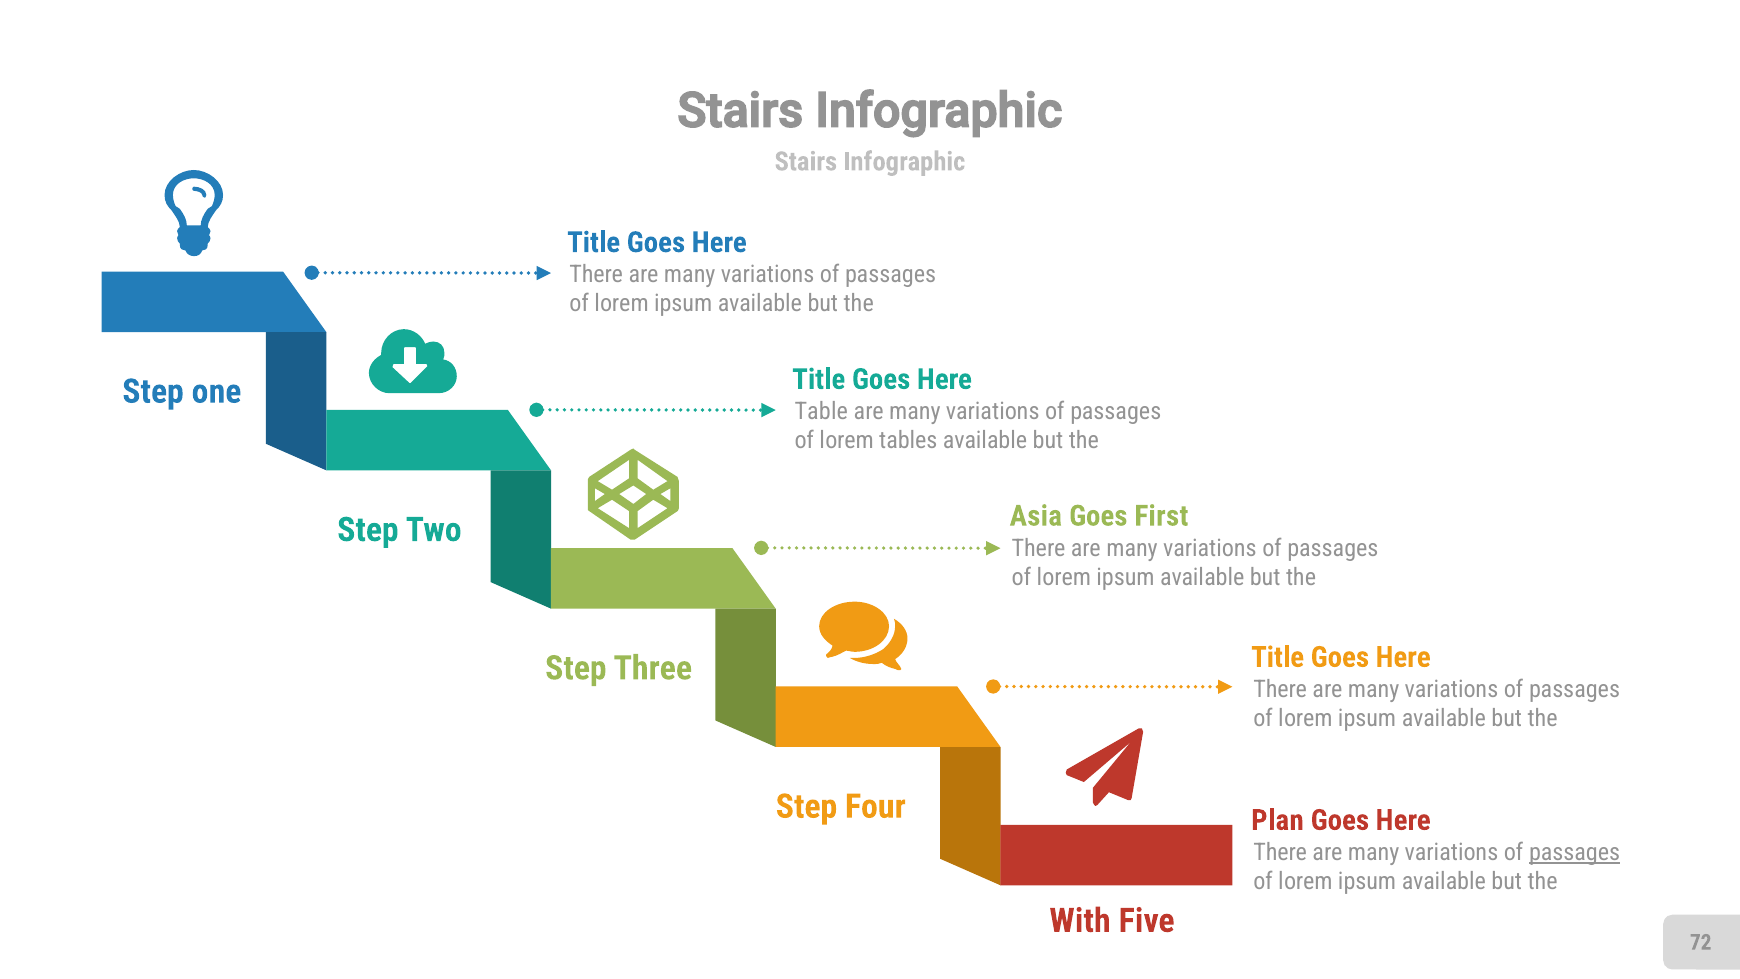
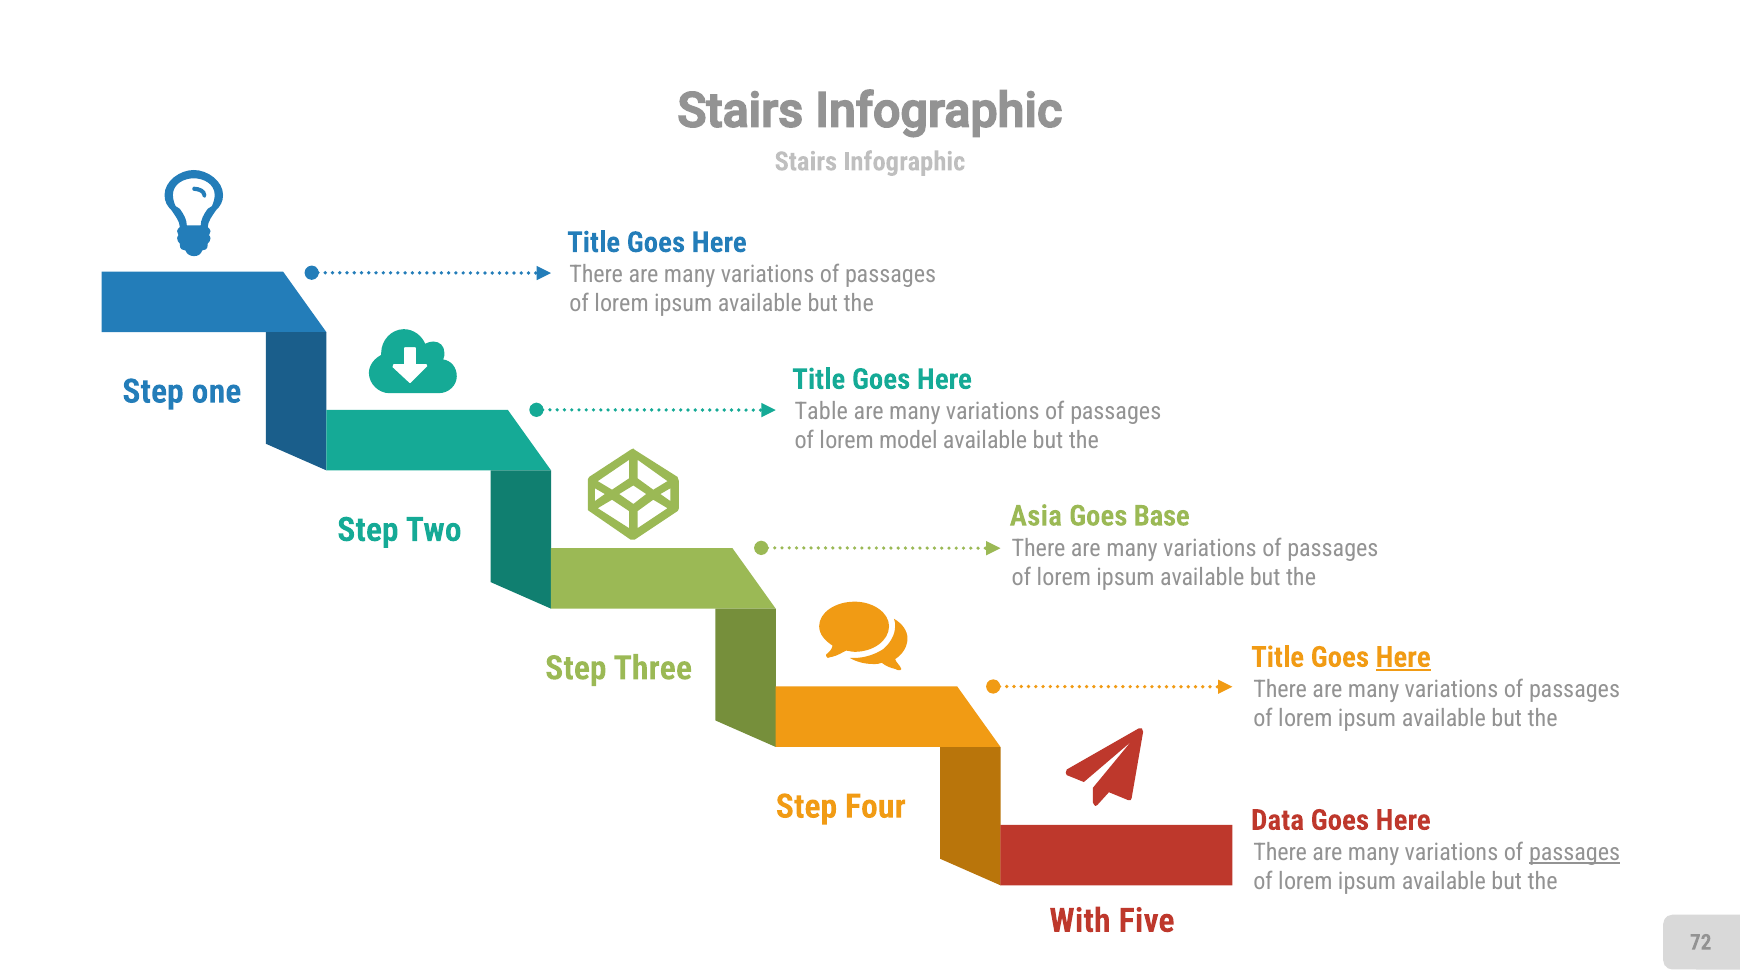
tables: tables -> model (908, 441)
First: First -> Base (1162, 516)
Here underline: none -> present (1403, 657)
Plan: Plan -> Data (1277, 820)
